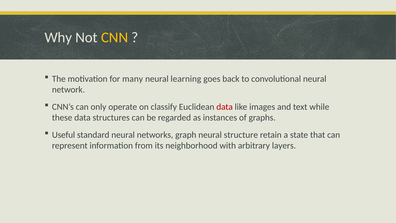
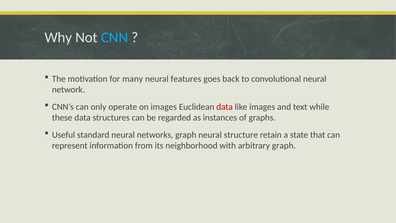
CNN colour: yellow -> light blue (115, 37)
learning: learning -> features (186, 79)
on classify: classify -> images (164, 107)
arbitrary layers: layers -> graph (284, 146)
